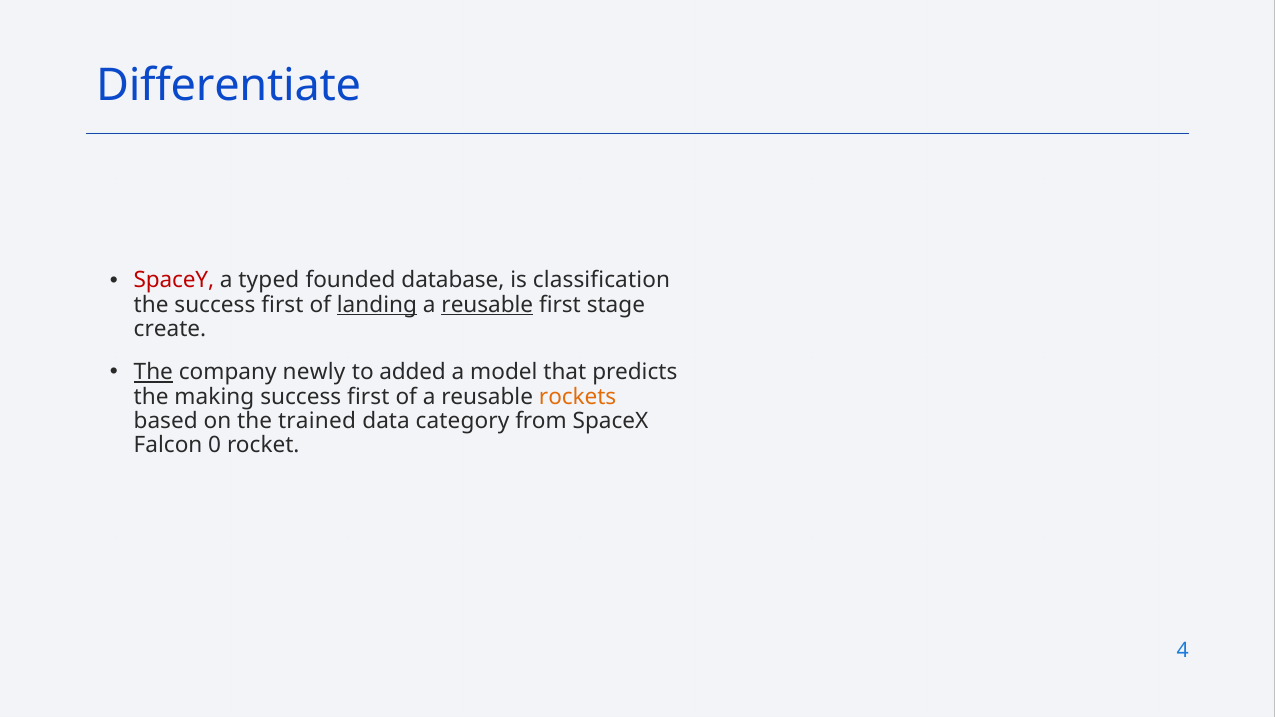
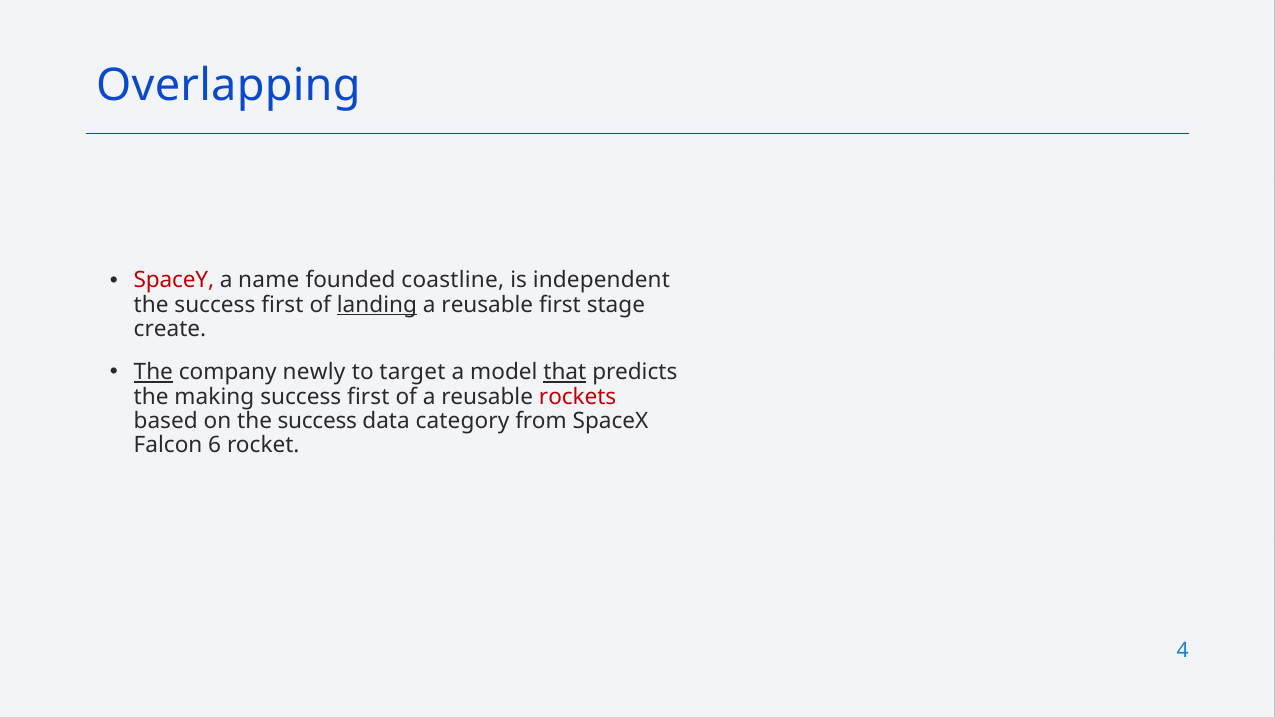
Differentiate: Differentiate -> Overlapping (228, 85)
typed: typed -> name (269, 281)
database: database -> coastline (453, 281)
classification: classification -> independent (601, 281)
reusable underline: present -> none (487, 305)
added: added -> target (412, 372)
that underline: none -> present (565, 372)
rockets colour: orange -> red (578, 397)
on the trained: trained -> success (317, 421)
0: 0 -> 6 (215, 445)
